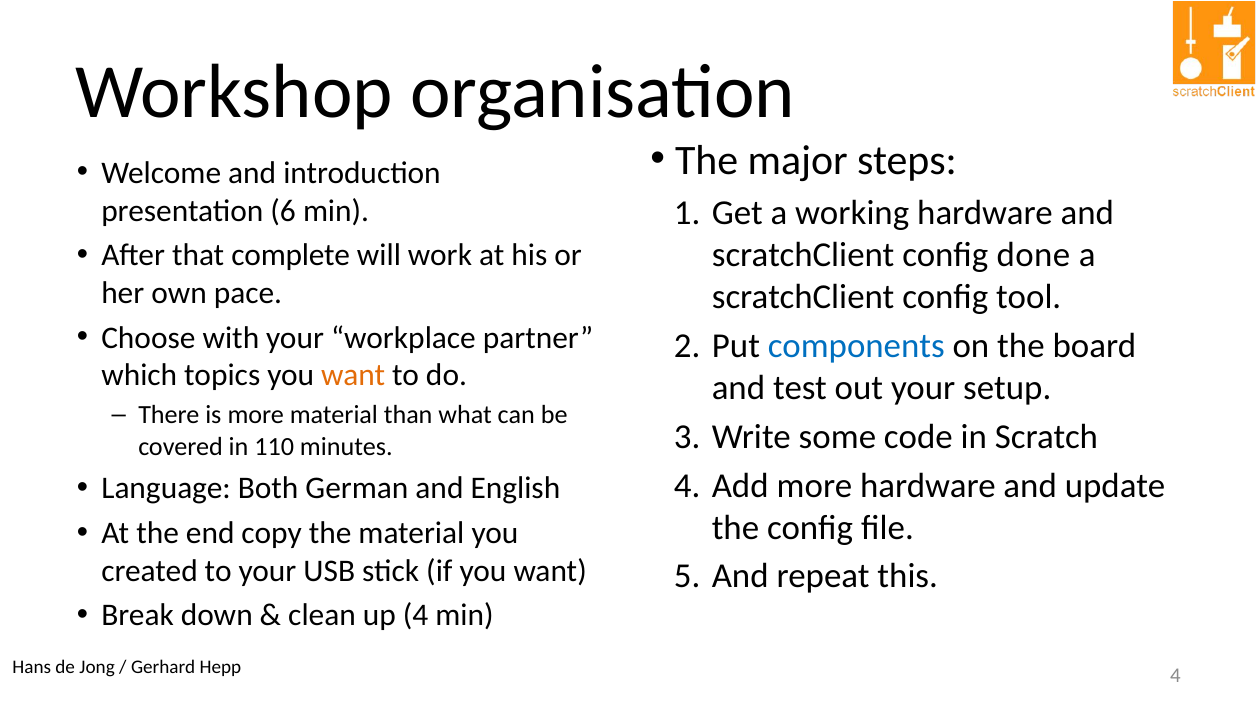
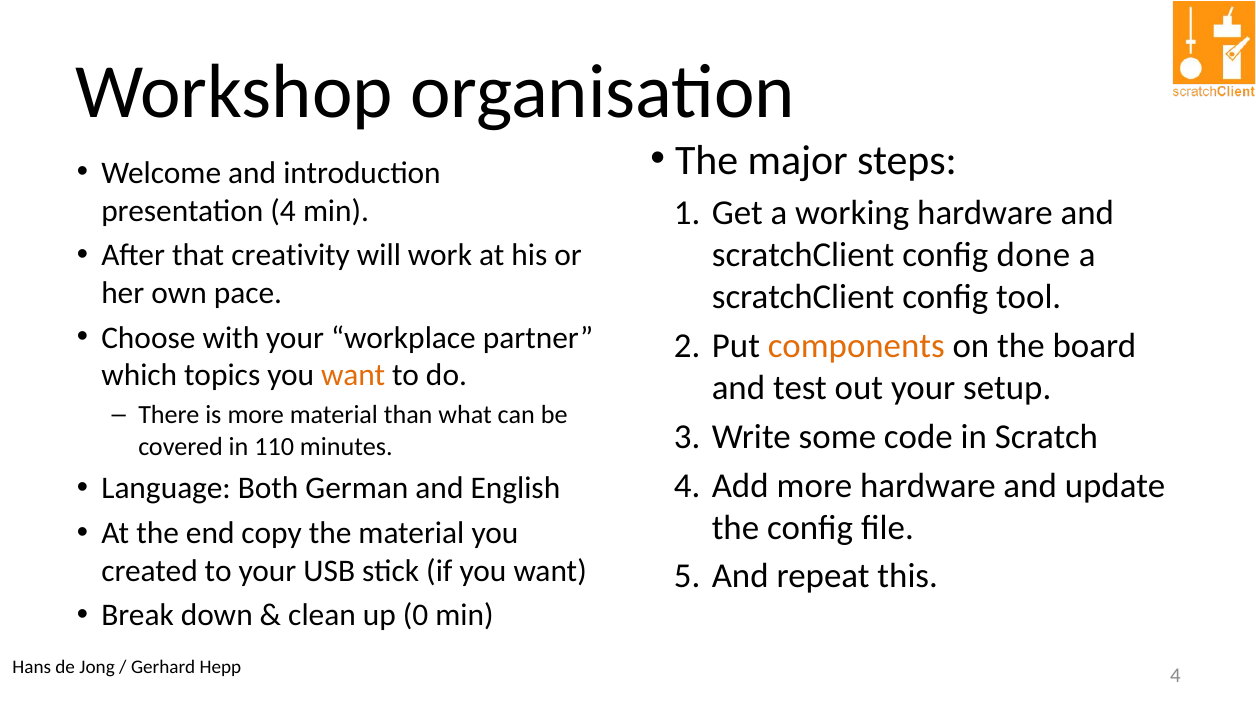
presentation 6: 6 -> 4 (283, 211)
complete: complete -> creativity (291, 255)
components colour: blue -> orange (856, 345)
up 4: 4 -> 0 (416, 615)
